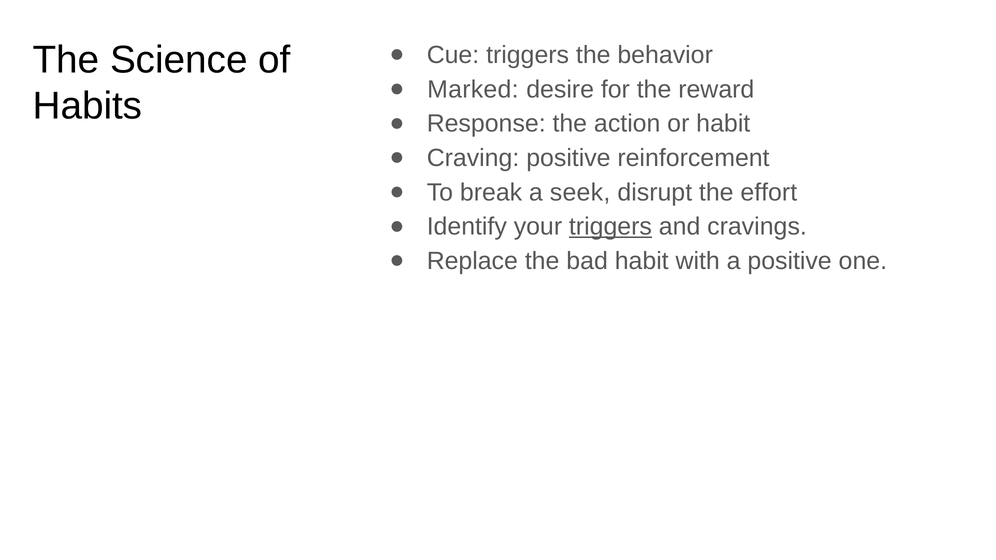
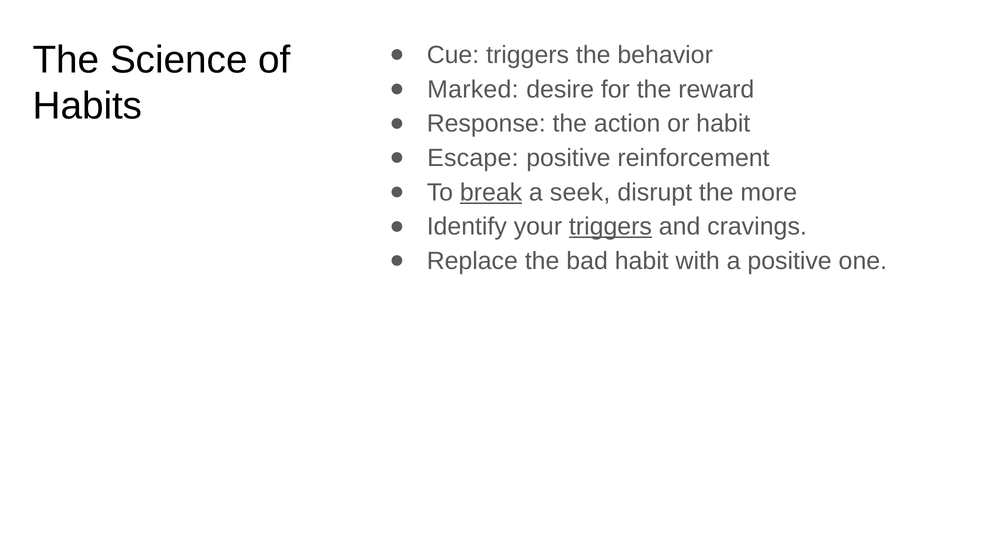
Craving: Craving -> Escape (473, 158)
break underline: none -> present (491, 192)
effort: effort -> more (769, 192)
